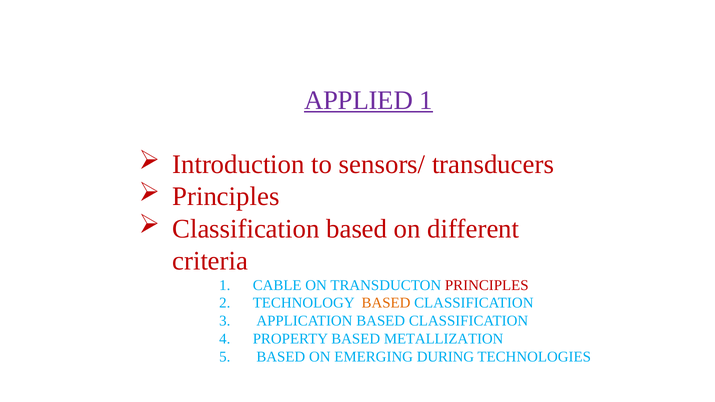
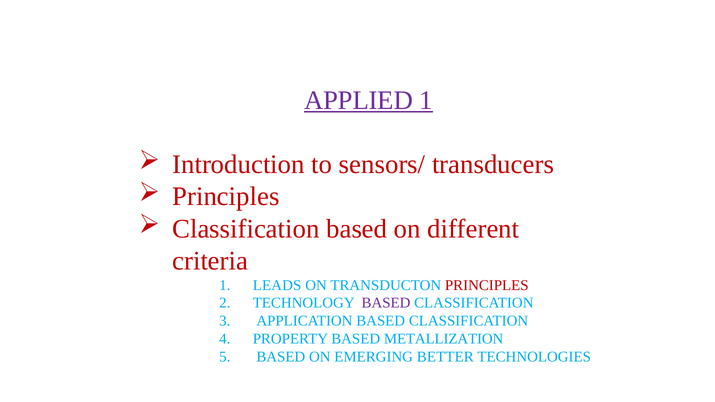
CABLE: CABLE -> LEADS (277, 285)
BASED colour: orange -> purple (386, 303)
DURING: DURING -> BETTER (445, 357)
